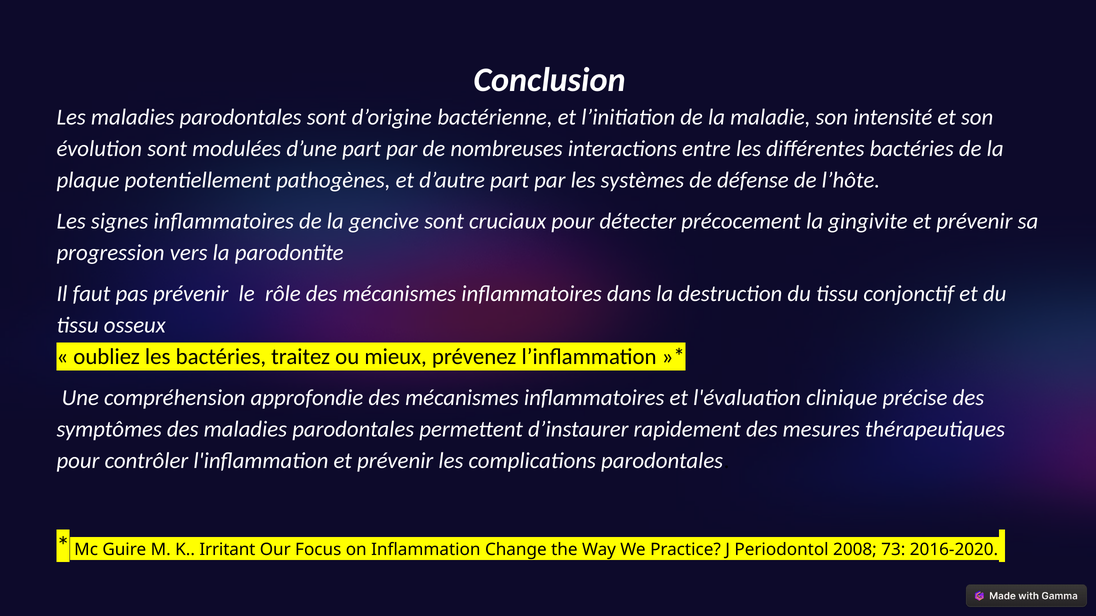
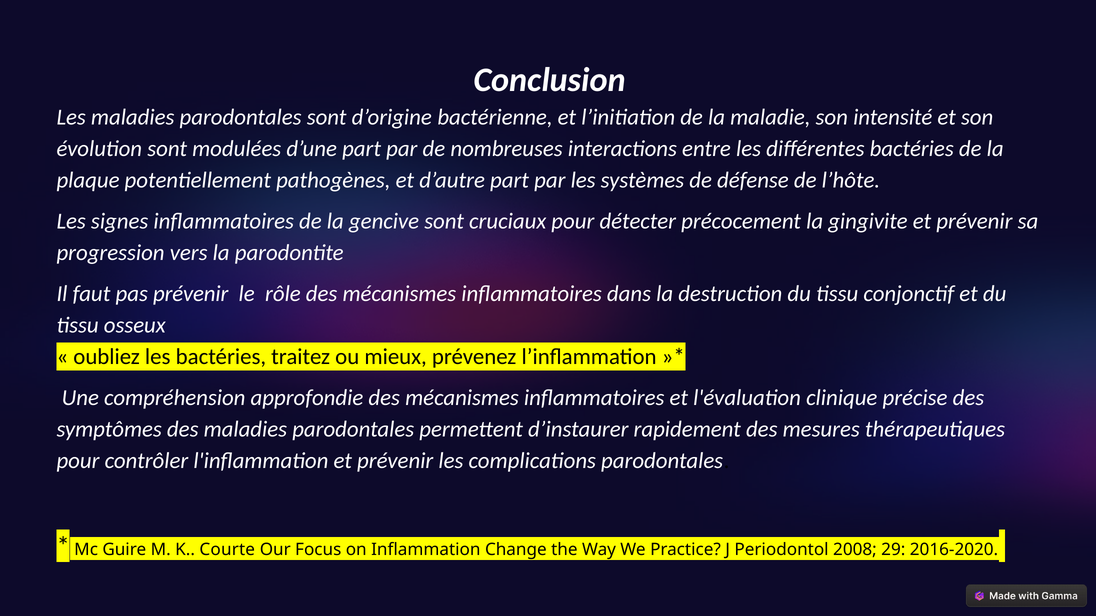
Irritant: Irritant -> Courte (227, 550)
73: 73 -> 29 (893, 550)
